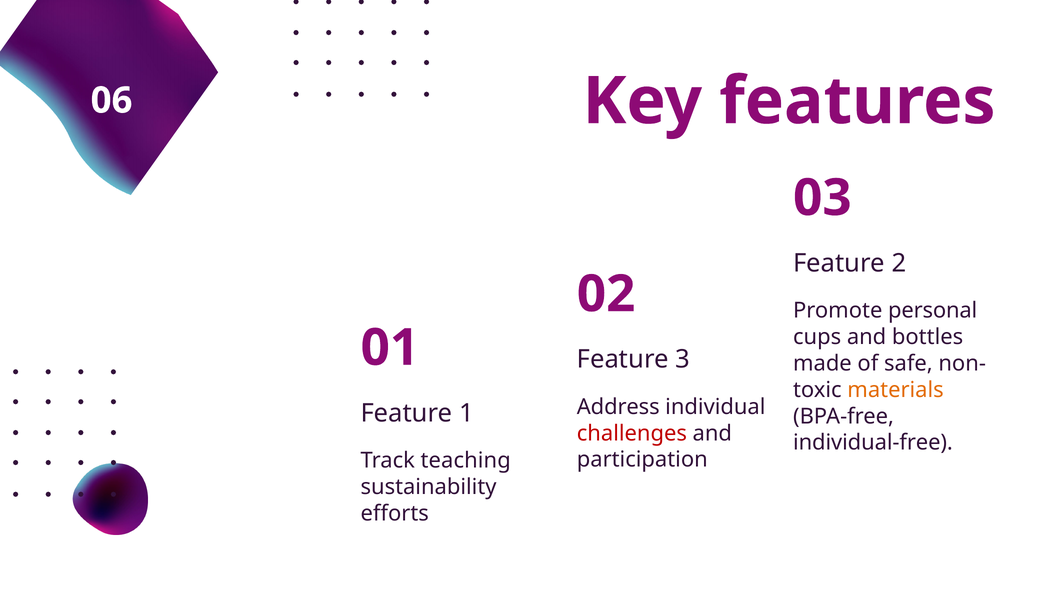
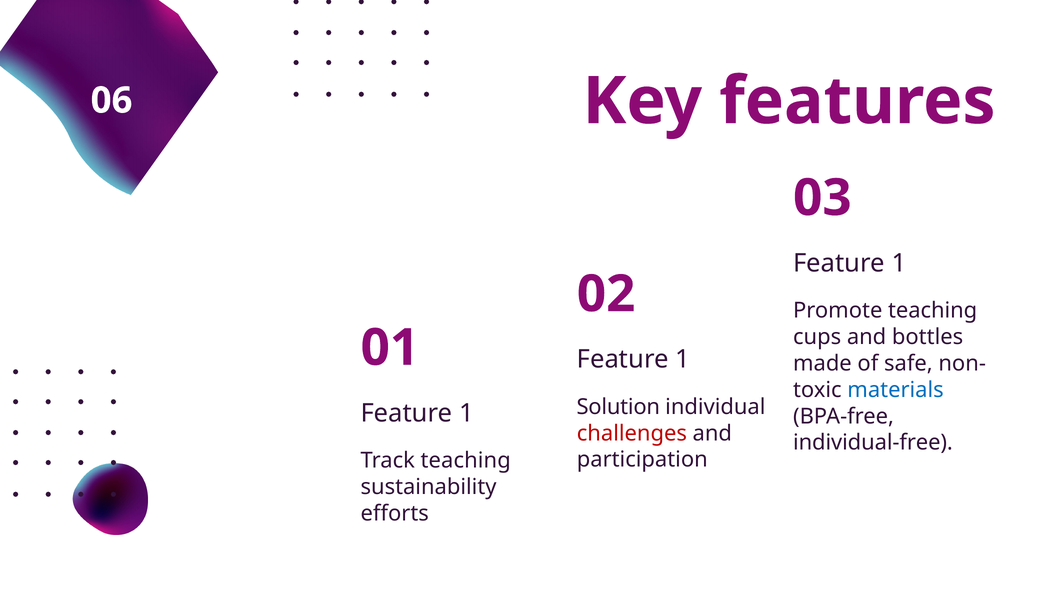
2: 2 -> 1 (899, 263)
Promote personal: personal -> teaching (933, 310)
3: 3 -> 1 (683, 359)
materials colour: orange -> blue (896, 390)
Address: Address -> Solution (618, 407)
